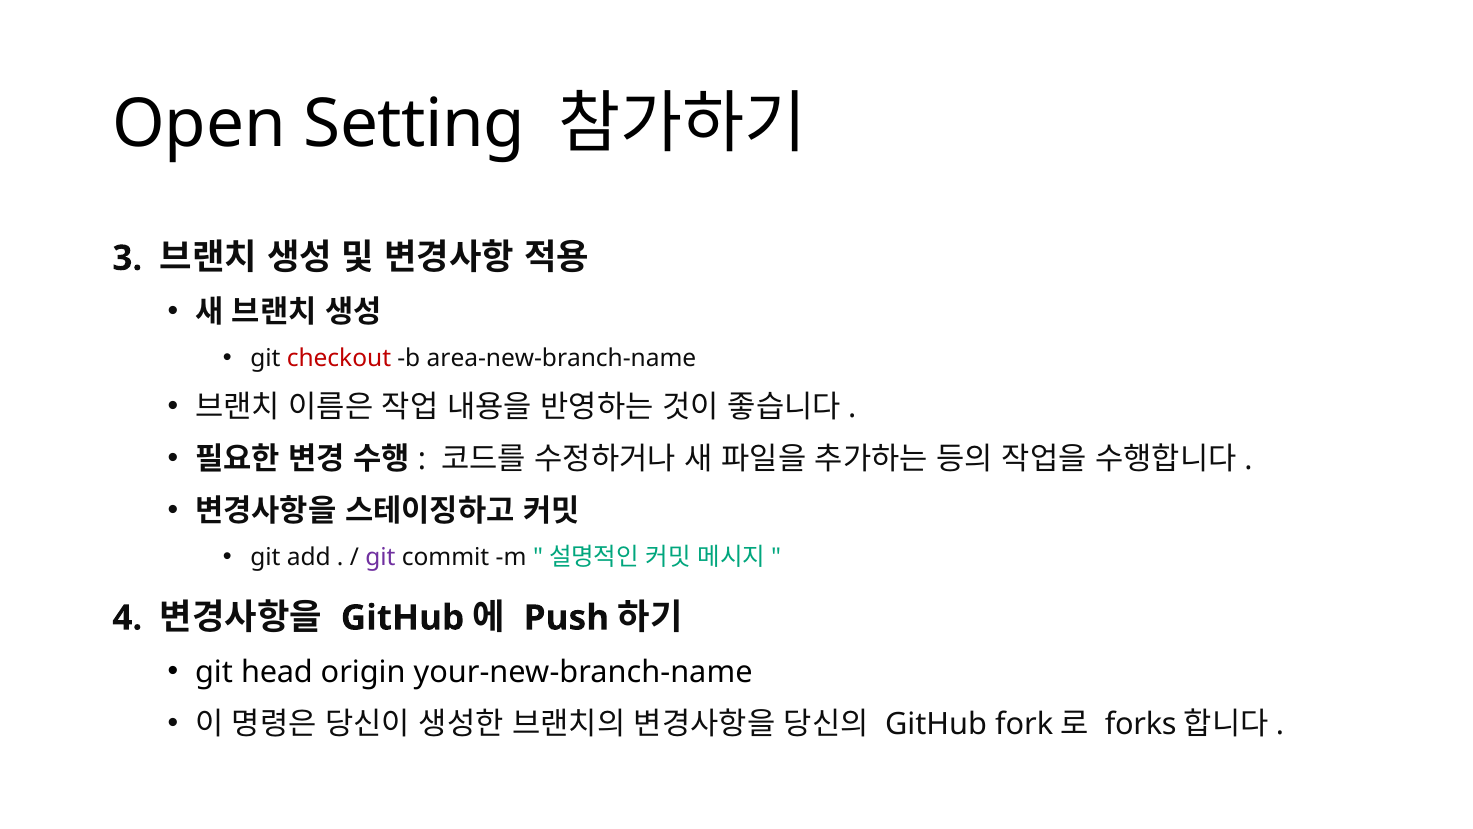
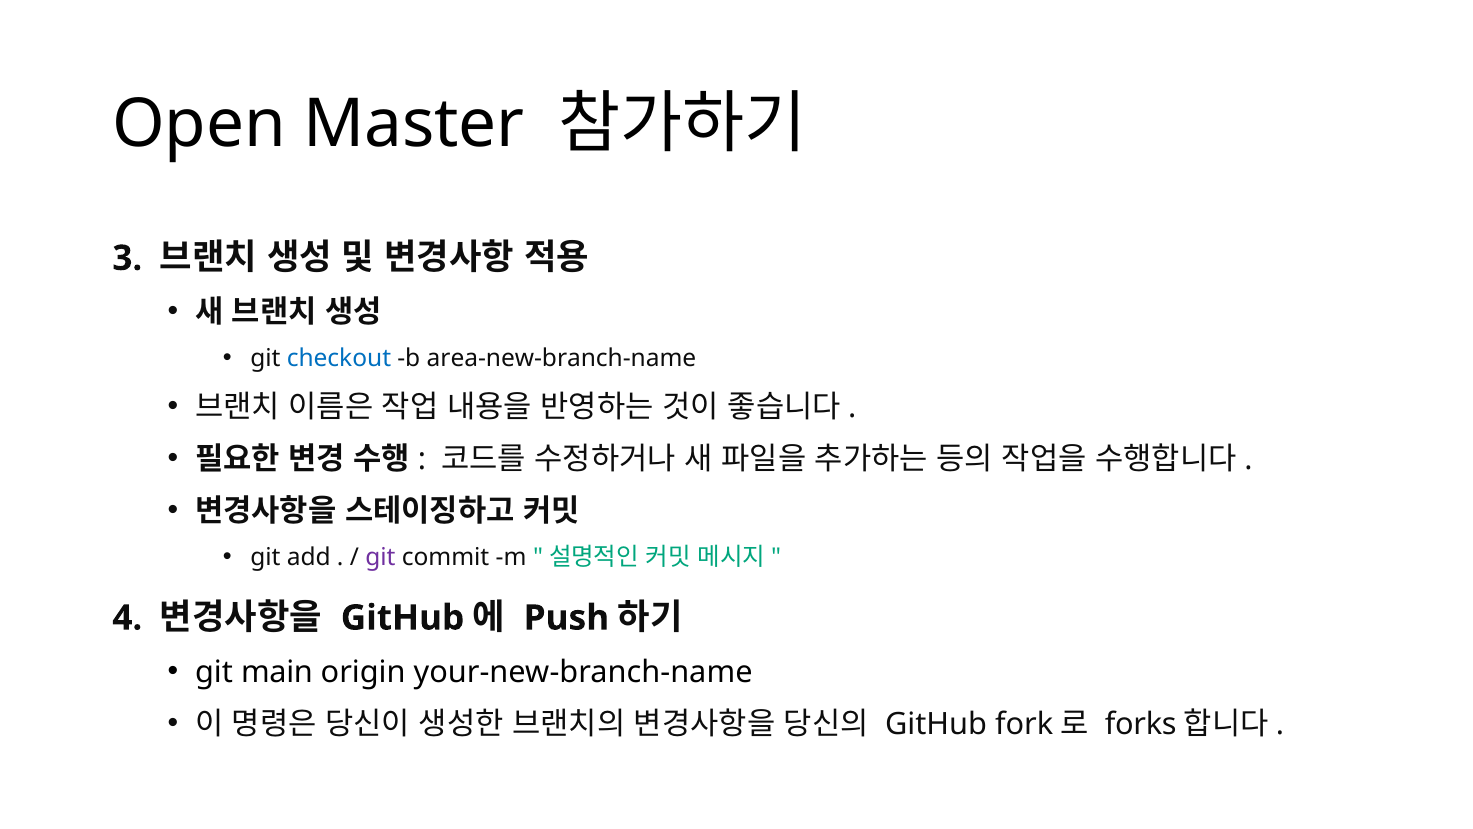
Setting: Setting -> Master (414, 124)
checkout colour: red -> blue (339, 359)
head: head -> main (277, 672)
